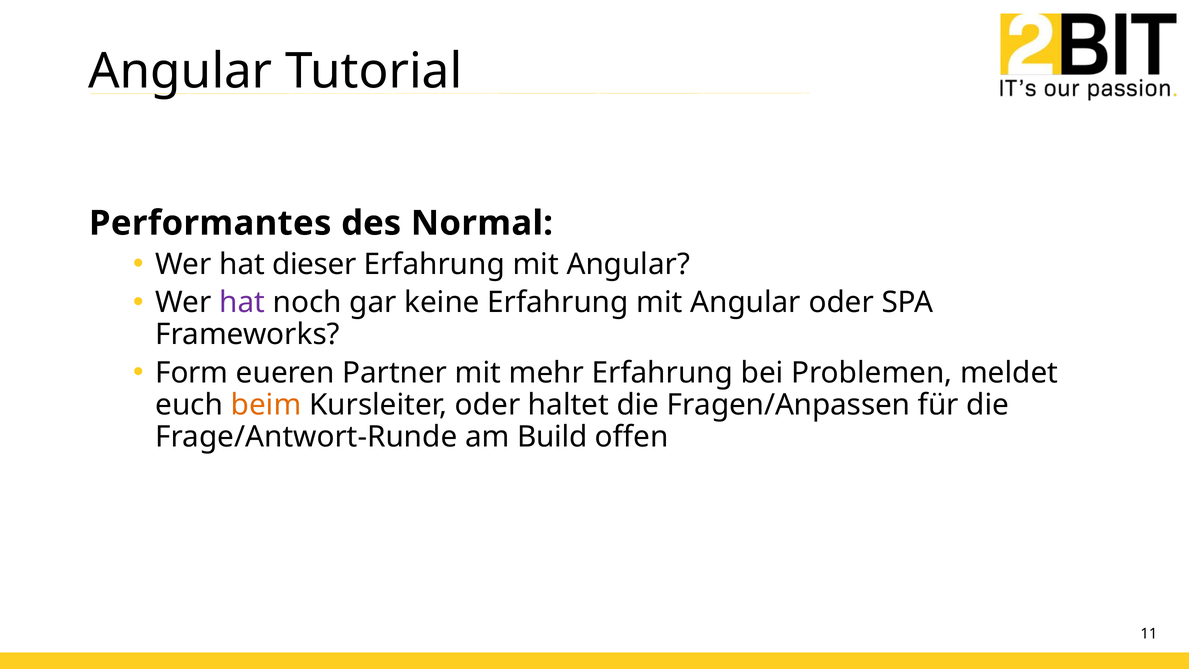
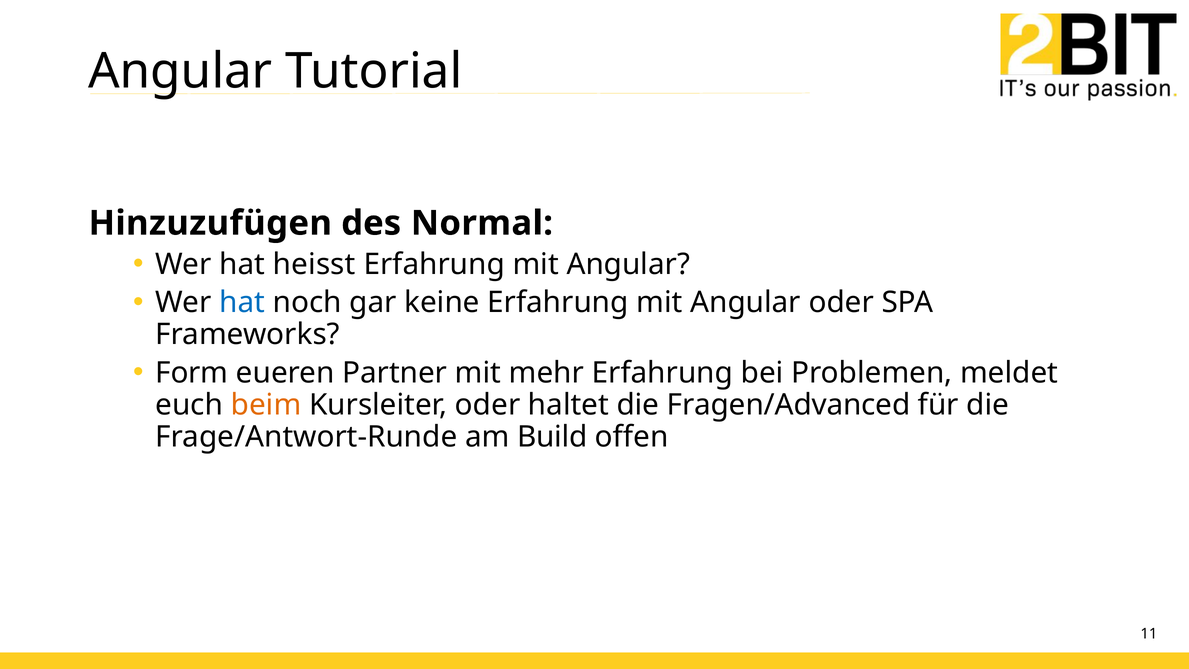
Performantes: Performantes -> Hinzuzufügen (210, 223)
dieser: dieser -> heisst (314, 264)
hat colour: purple -> blue (242, 302)
Fragen/Anpassen: Fragen/Anpassen -> Fragen/Advanced (789, 405)
